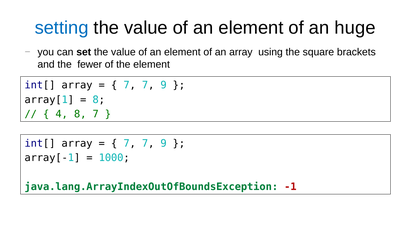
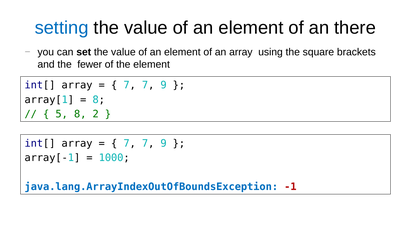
huge: huge -> there (355, 28)
4: 4 -> 5 (62, 114)
8 7: 7 -> 2 (96, 114)
java.lang.ArrayIndexOutOfBoundsException colour: green -> blue (151, 187)
